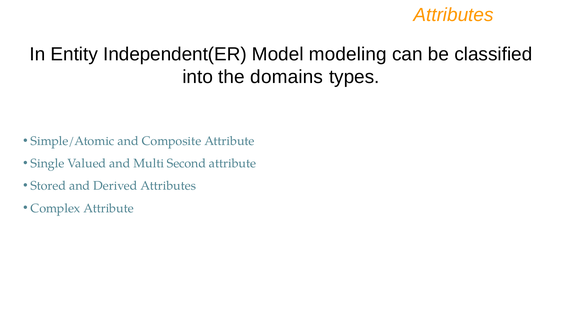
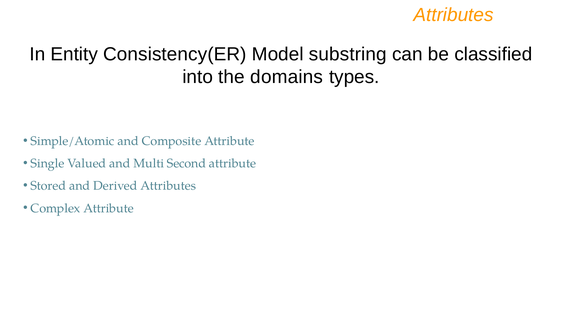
Independent(ER: Independent(ER -> Consistency(ER (175, 54)
modeling: modeling -> substring (348, 54)
